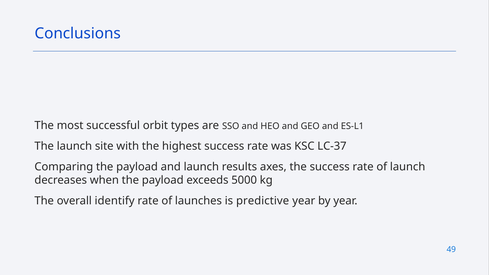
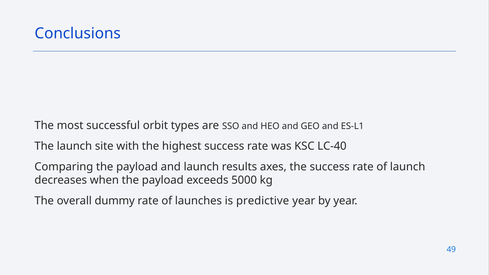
LC-37: LC-37 -> LC-40 (332, 146)
identify: identify -> dummy (115, 201)
